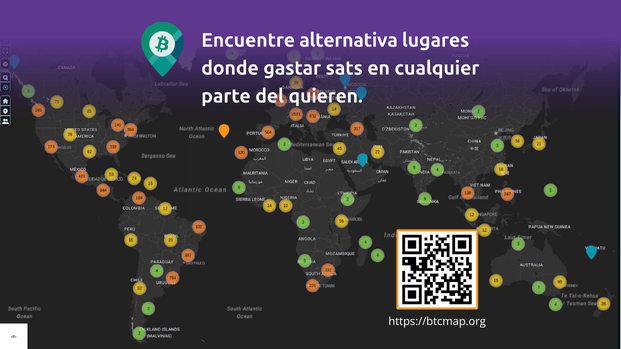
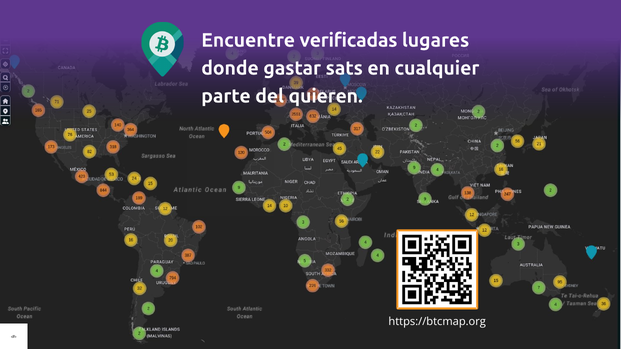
alternativa: alternativa -> verificadas (348, 40)
